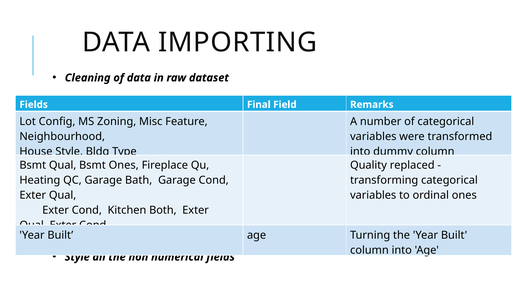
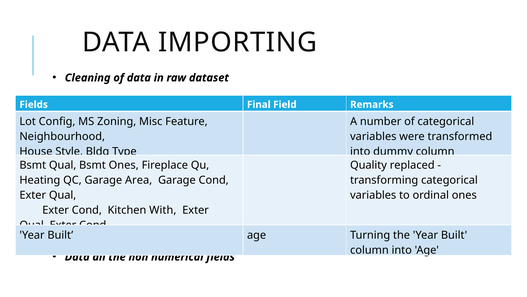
Bath: Bath -> Area (139, 180)
Both: Both -> With (163, 210)
Style: Style -> Data (77, 256)
